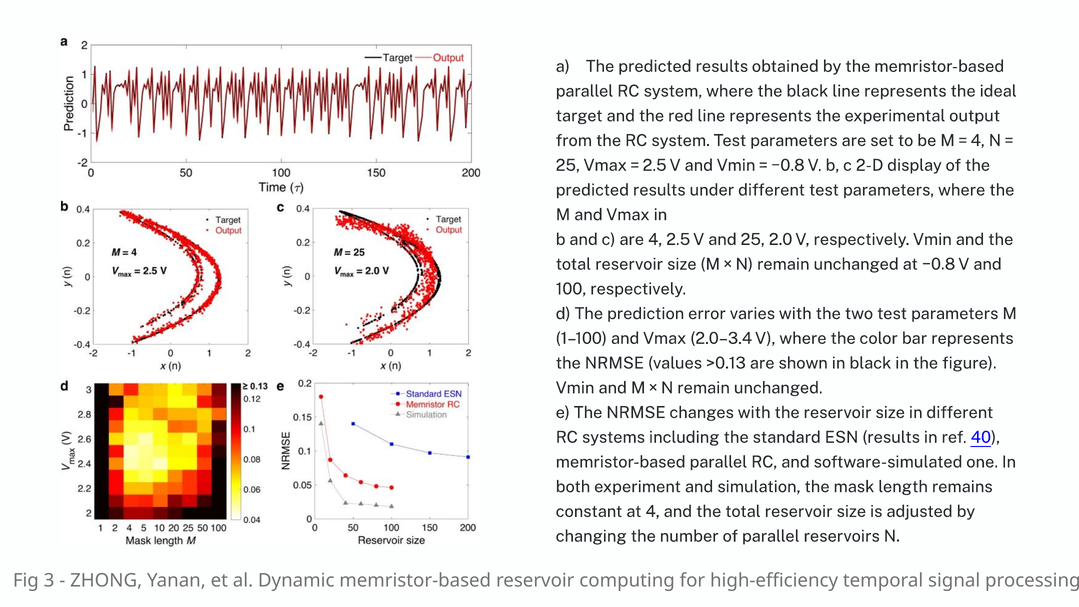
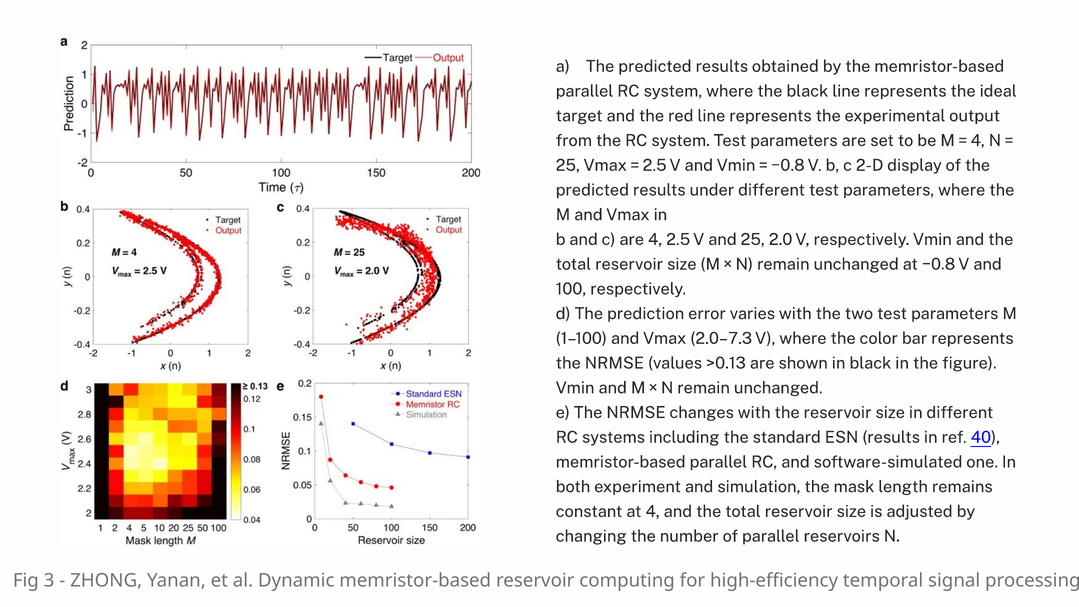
2.0–3.4: 2.0–3.4 -> 2.0–7.3 (721, 338)
